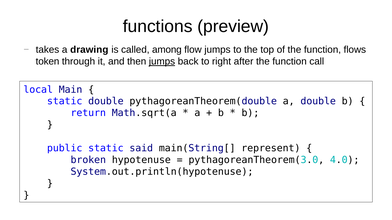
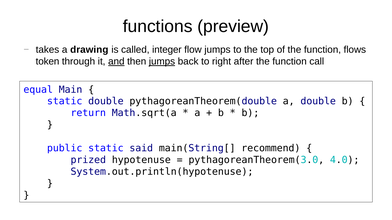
among: among -> integer (167, 50)
and underline: none -> present (116, 62)
local: local -> equal (38, 90)
represent: represent -> recommend (271, 149)
broken: broken -> prized (88, 160)
